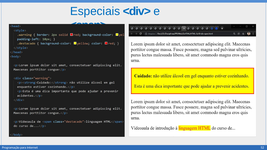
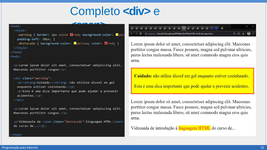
Especiais: Especiais -> Completo (95, 11)
